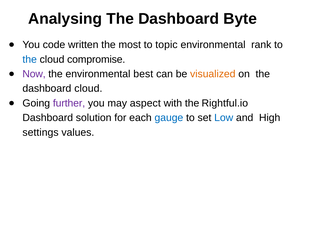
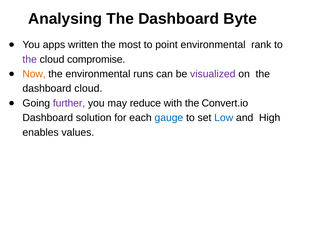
code: code -> apps (54, 45)
topic: topic -> point (167, 45)
the colour: blue -> purple (30, 60)
Now colour: purple -> orange (34, 74)
best: best -> runs (143, 74)
visualized colour: orange -> purple (213, 74)
aspect: aspect -> reduce (145, 103)
Rightful.io: Rightful.io -> Convert.io (225, 103)
settings: settings -> enables (41, 133)
